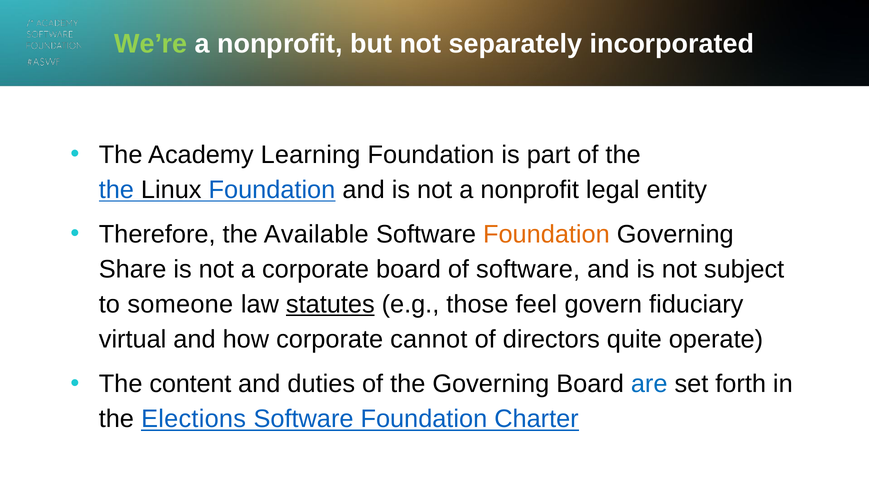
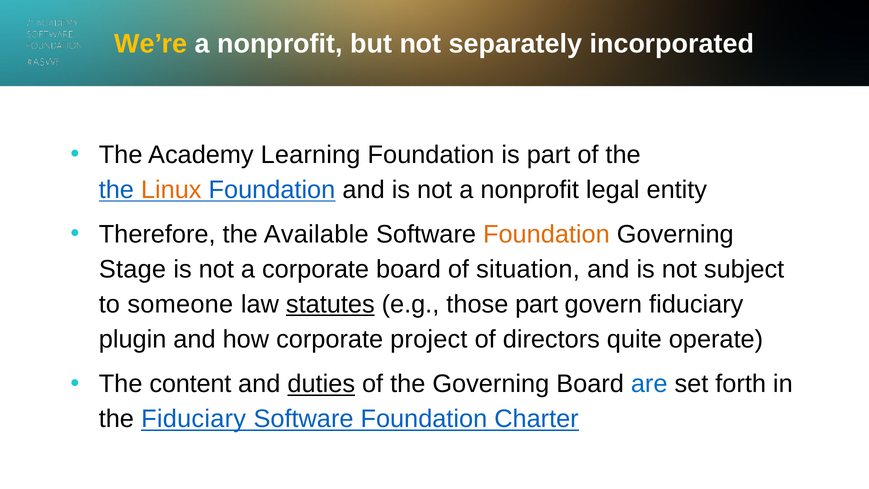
We’re colour: light green -> yellow (151, 44)
Linux colour: black -> orange (171, 190)
Share: Share -> Stage (132, 269)
of software: software -> situation (528, 269)
those feel: feel -> part (537, 304)
virtual: virtual -> plugin (133, 339)
cannot: cannot -> project (429, 339)
duties underline: none -> present (321, 384)
the Elections: Elections -> Fiduciary (194, 419)
